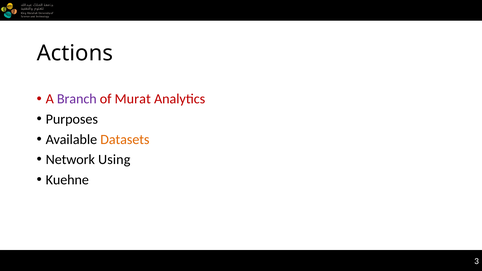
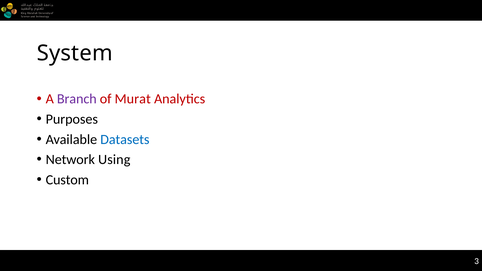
Actions: Actions -> System (75, 53)
Datasets colour: orange -> blue (125, 139)
Kuehne: Kuehne -> Custom (67, 180)
